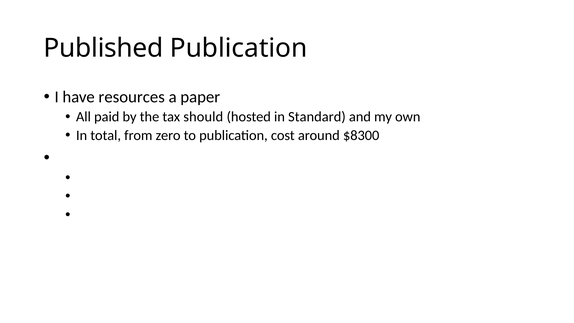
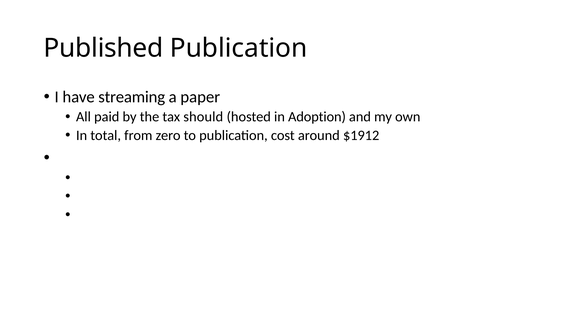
resources: resources -> streaming (132, 97)
Standard: Standard -> Adoption (317, 117)
$8300: $8300 -> $1912 (361, 135)
